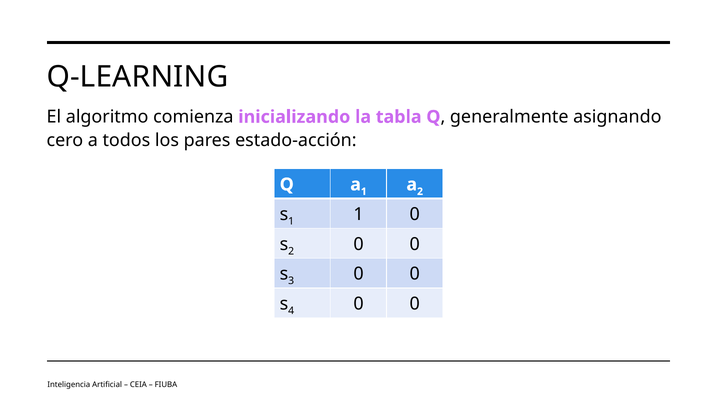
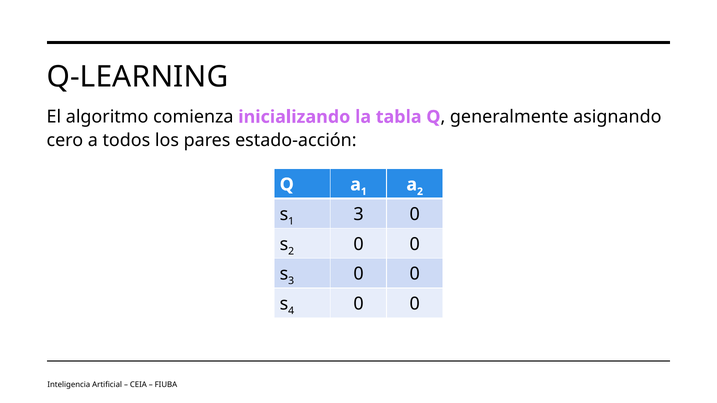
1: 1 -> 3 (359, 215)
